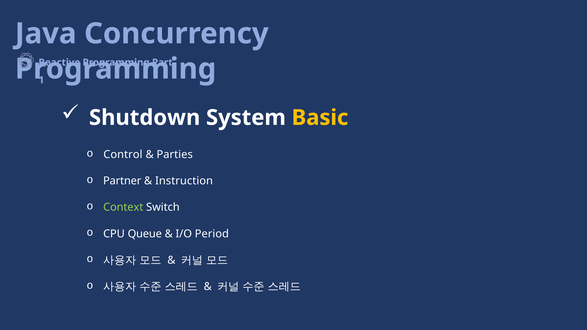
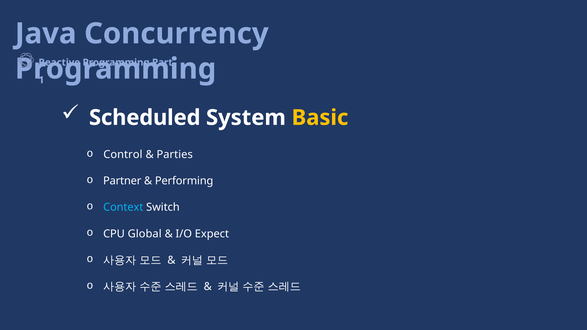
Shutdown: Shutdown -> Scheduled (145, 118)
Instruction: Instruction -> Performing (184, 181)
Context colour: light green -> light blue (123, 207)
Queue: Queue -> Global (145, 234)
Period: Period -> Expect (212, 234)
